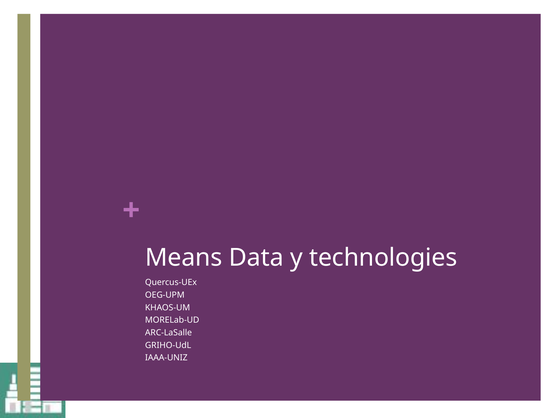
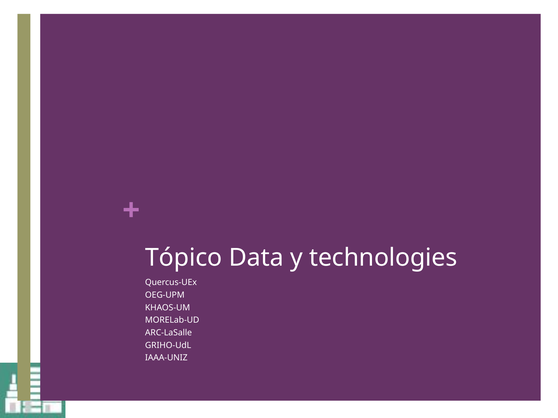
Means: Means -> Tópico (184, 258)
